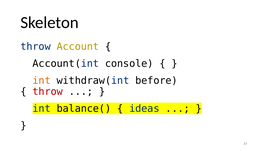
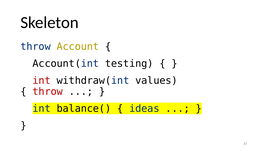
console: console -> testing (129, 63)
int colour: orange -> red (42, 80)
before: before -> values (156, 80)
